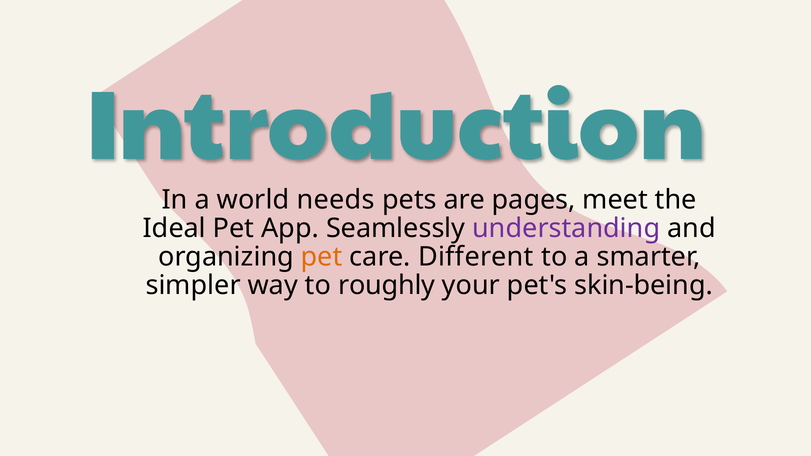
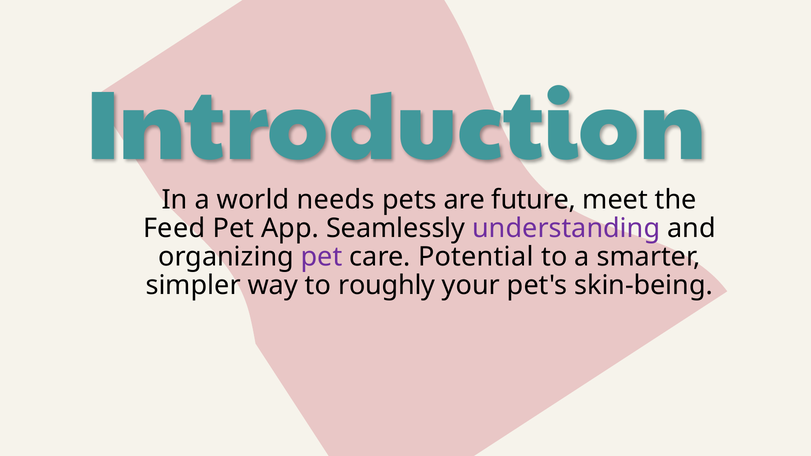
pages: pages -> future (534, 200)
Ideal: Ideal -> Feed (174, 229)
pet colour: orange -> purple (322, 257)
Different: Different -> Potential (476, 257)
